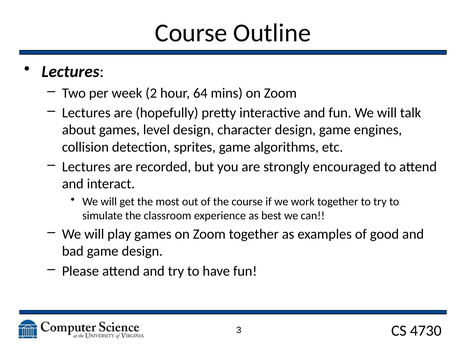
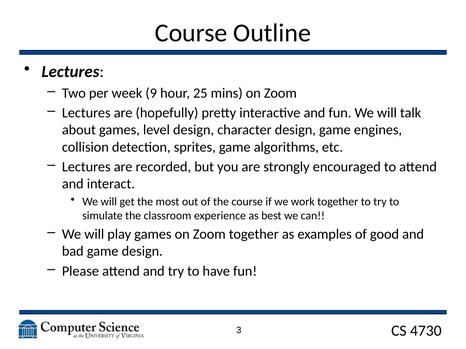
2: 2 -> 9 (151, 93)
64: 64 -> 25 (200, 93)
